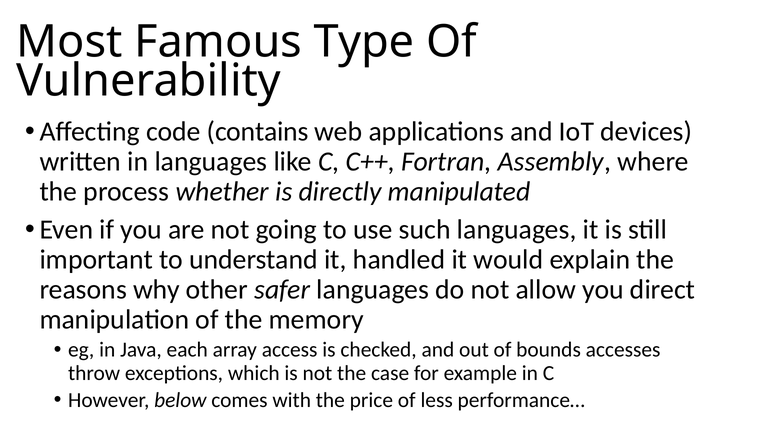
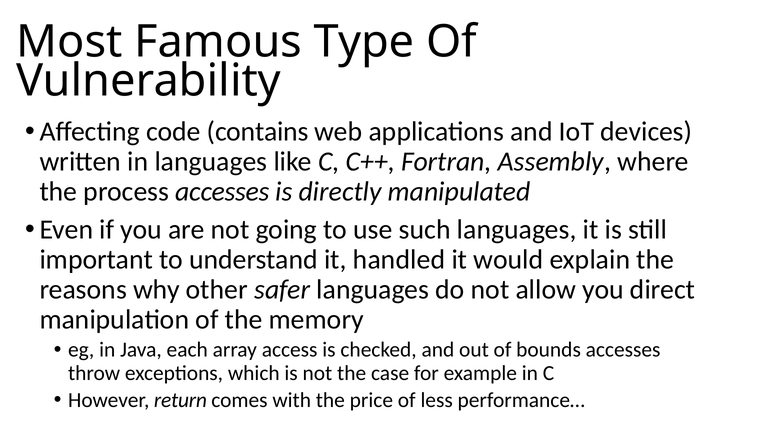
process whether: whether -> accesses (222, 192)
below: below -> return (180, 400)
